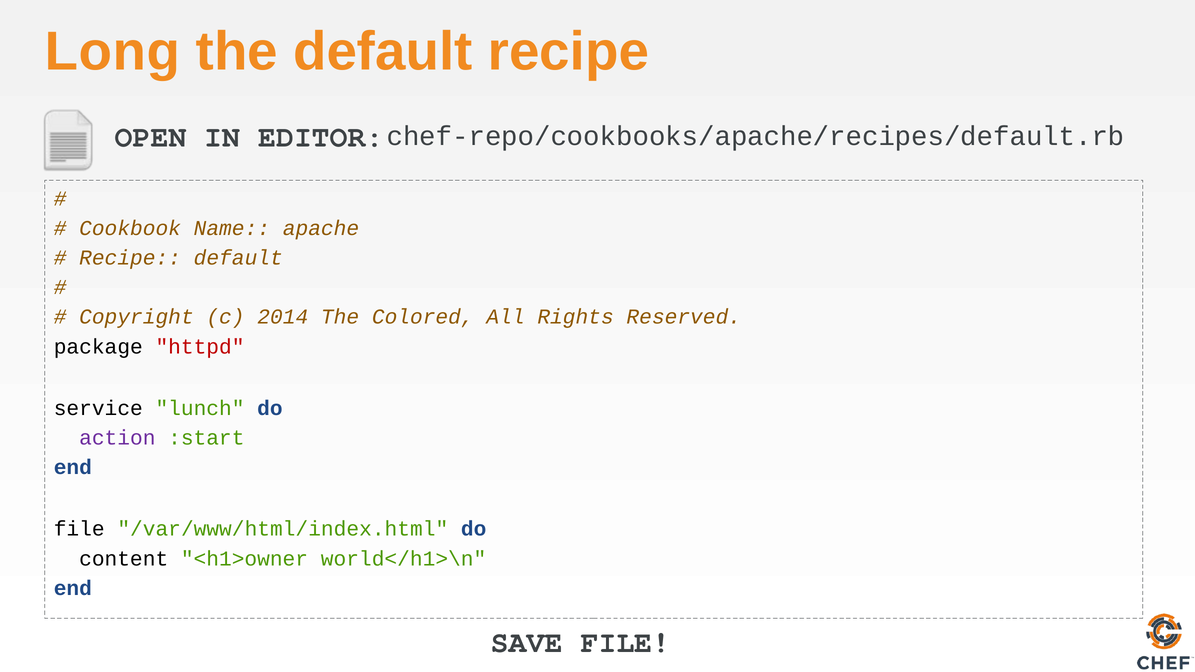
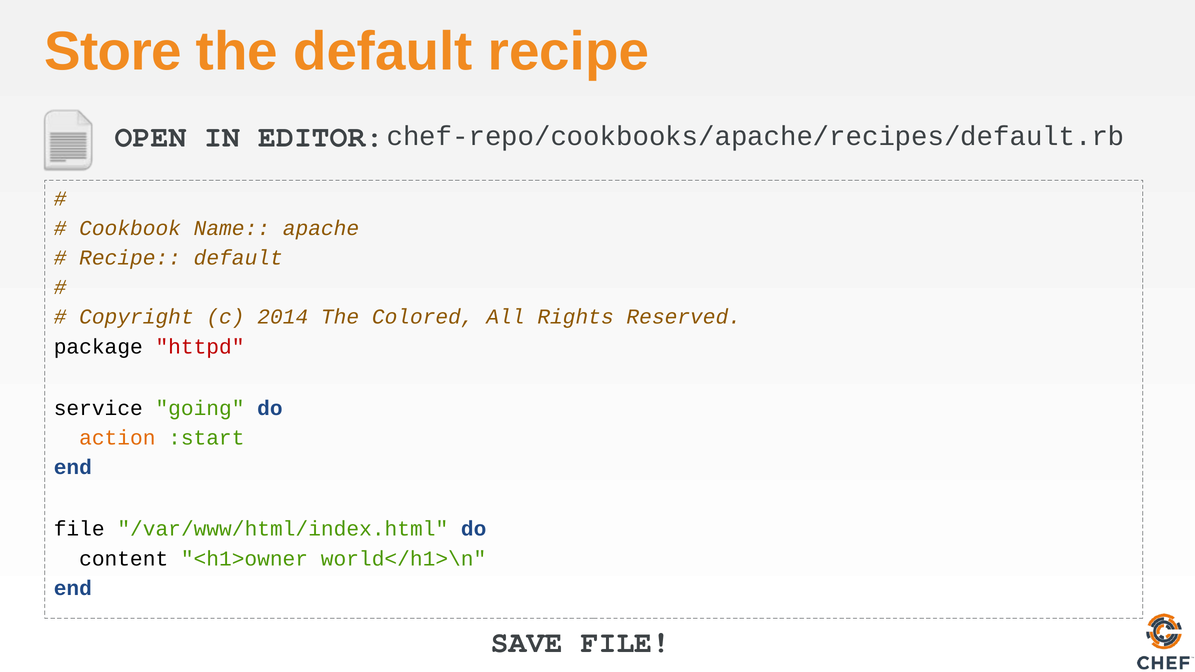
Long: Long -> Store (113, 52)
lunch: lunch -> going (200, 408)
action colour: purple -> orange (117, 438)
